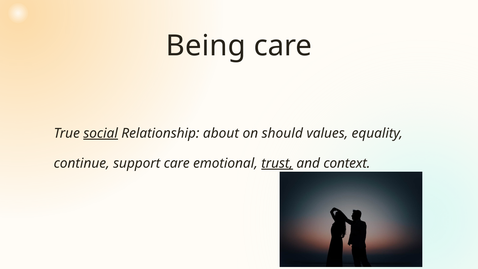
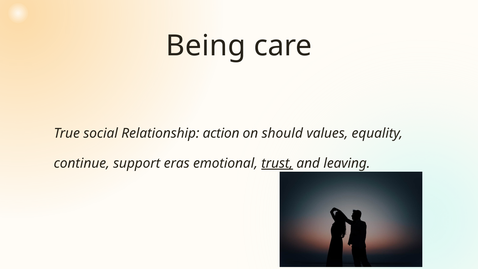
social underline: present -> none (101, 133)
about: about -> action (221, 133)
support care: care -> eras (177, 163)
context: context -> leaving (347, 163)
